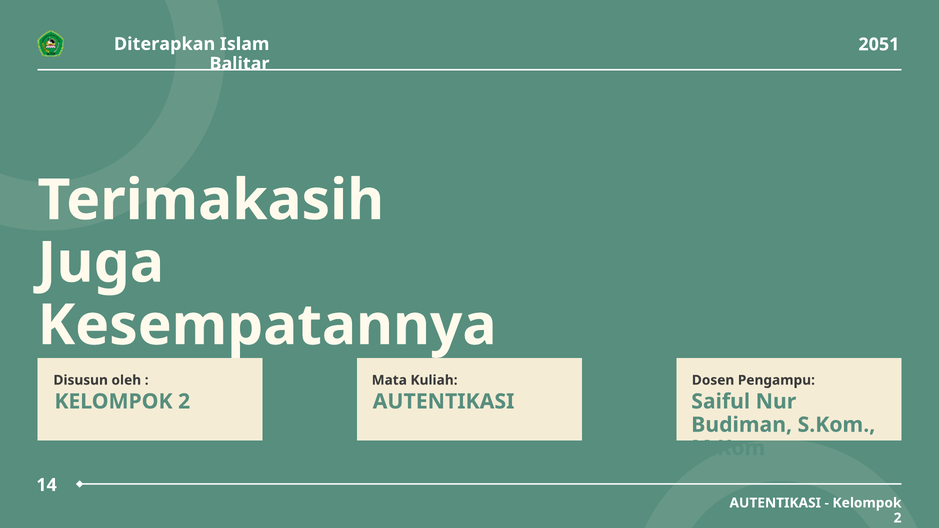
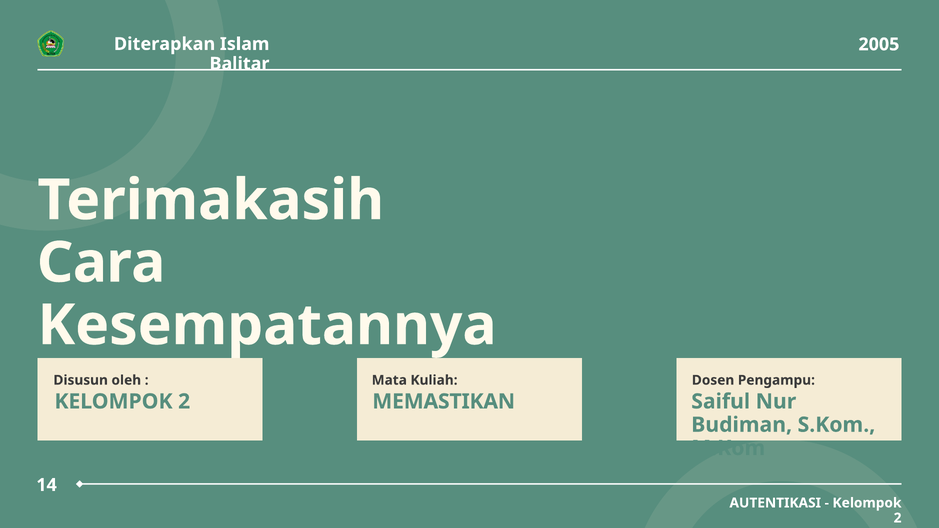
2051: 2051 -> 2005 (879, 44)
Juga: Juga -> Cara (101, 263)
AUTENTIKASI: AUTENTIKASI -> MEMASTIKAN (444, 402)
